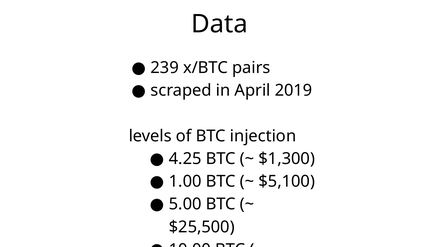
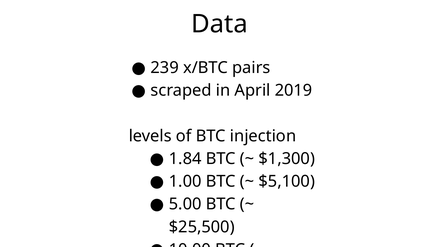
4.25: 4.25 -> 1.84 (185, 159)
